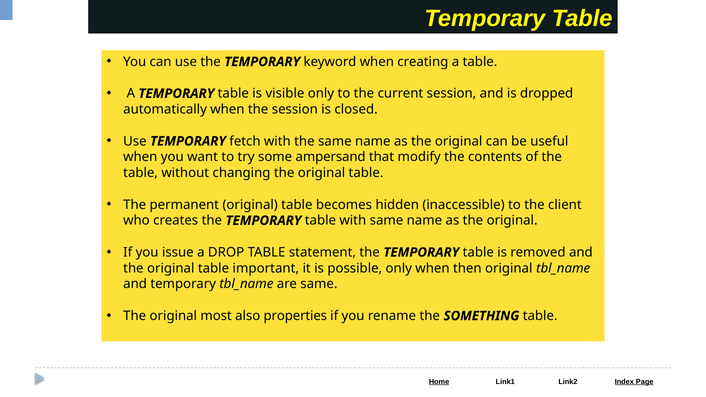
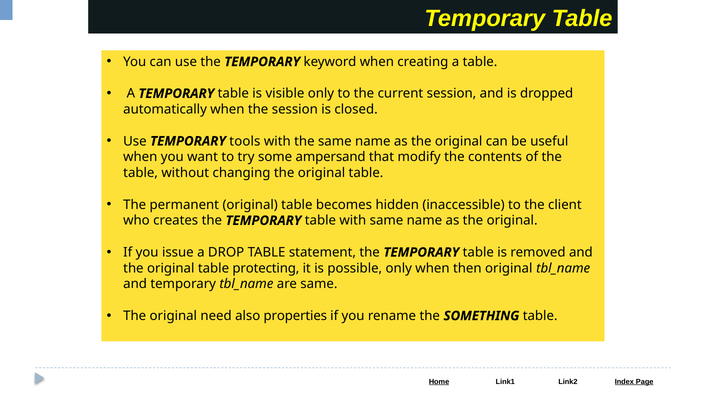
fetch: fetch -> tools (245, 141)
important: important -> protecting (266, 268)
most: most -> need (216, 316)
